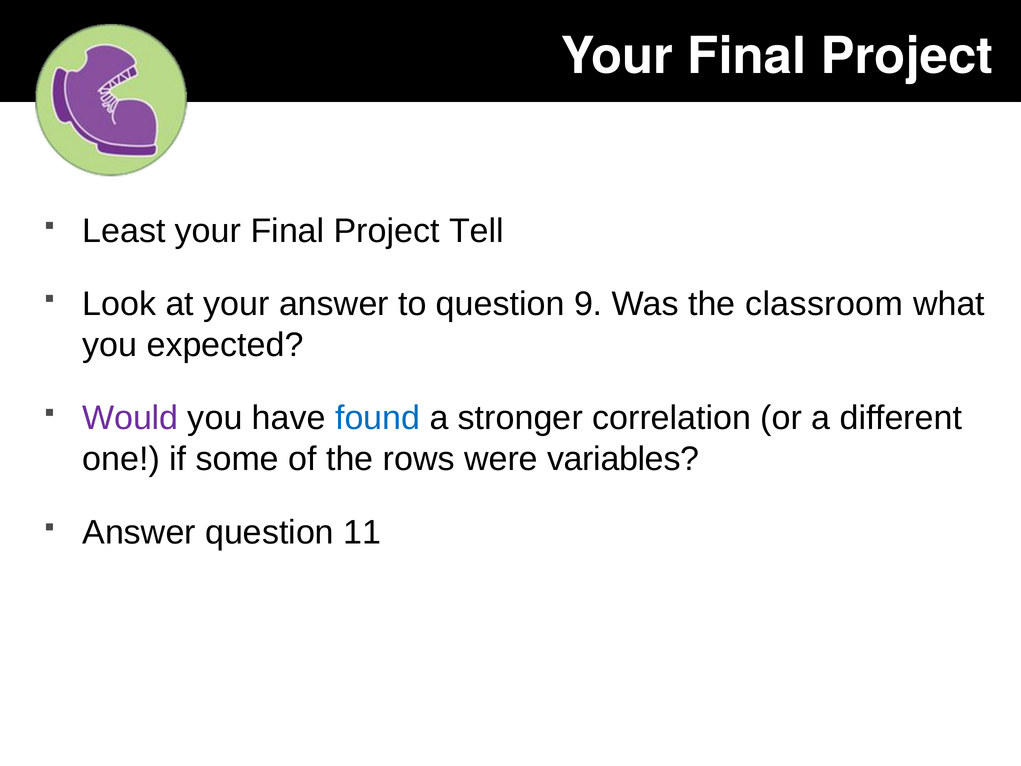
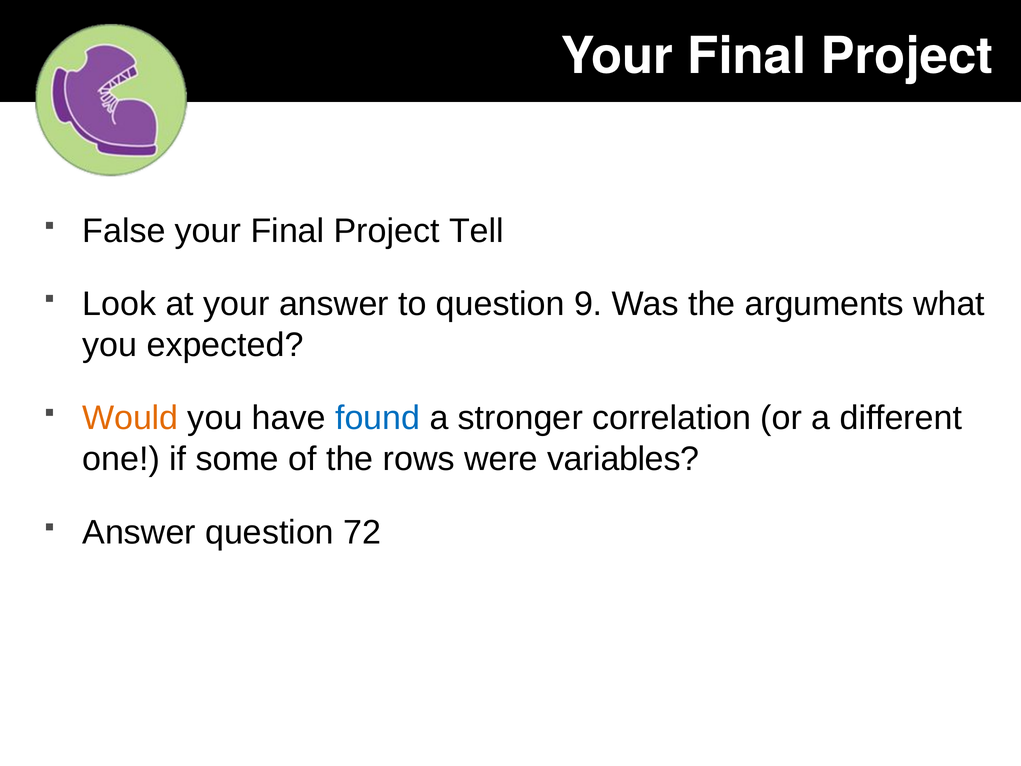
Least: Least -> False (124, 231)
classroom: classroom -> arguments (824, 304)
Would colour: purple -> orange (130, 418)
11: 11 -> 72 (362, 532)
